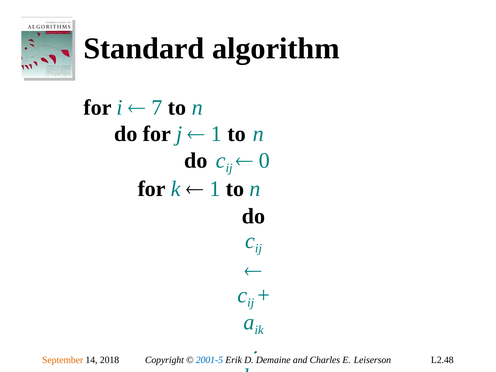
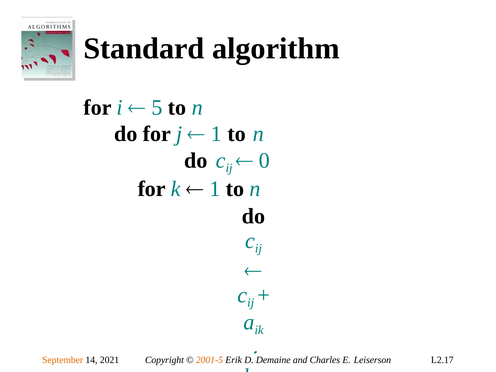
7: 7 -> 5 (157, 107)
2018: 2018 -> 2021 (109, 360)
2001-5 colour: blue -> orange (209, 360)
L2.48: L2.48 -> L2.17 (442, 360)
